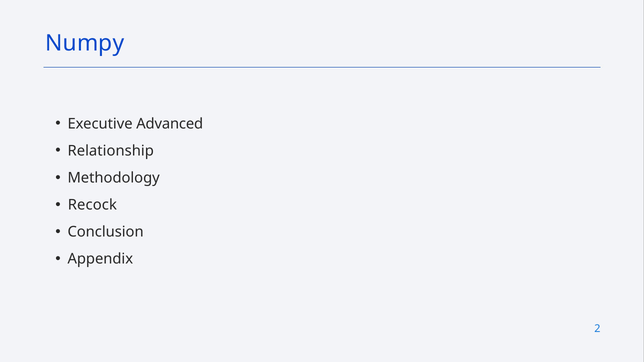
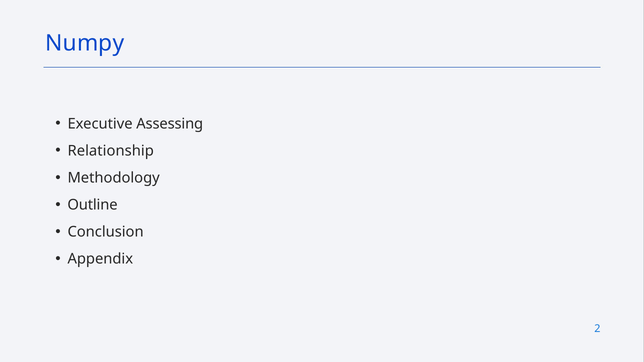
Advanced: Advanced -> Assessing (170, 124)
Recock: Recock -> Outline (93, 205)
